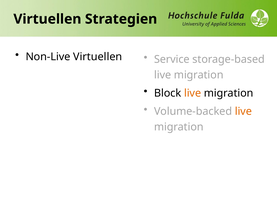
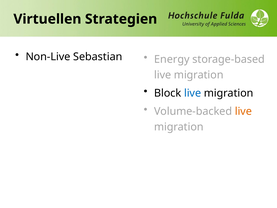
Non-Live Virtuellen: Virtuellen -> Sebastian (98, 57)
Service: Service -> Energy (172, 59)
live colour: orange -> blue (193, 93)
